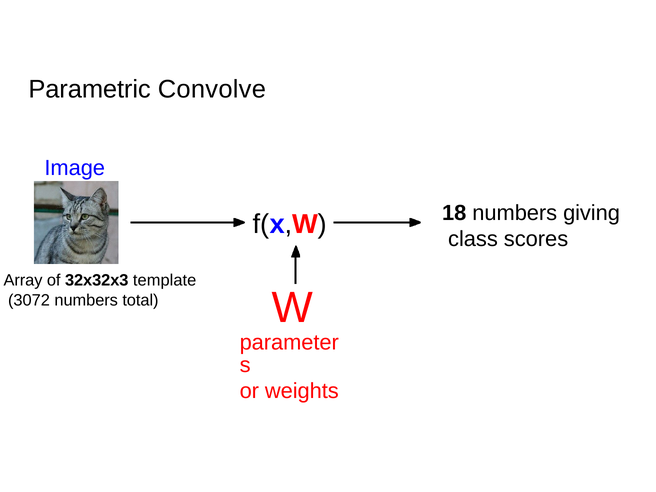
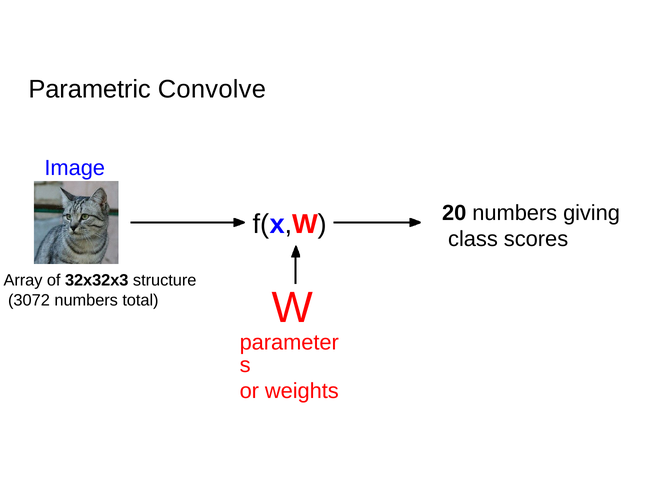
18: 18 -> 20 (454, 213)
template: template -> structure (165, 281)
